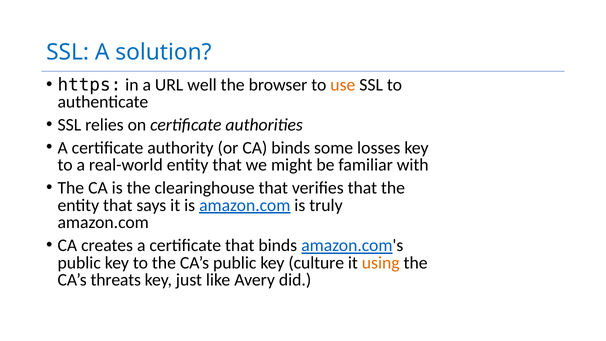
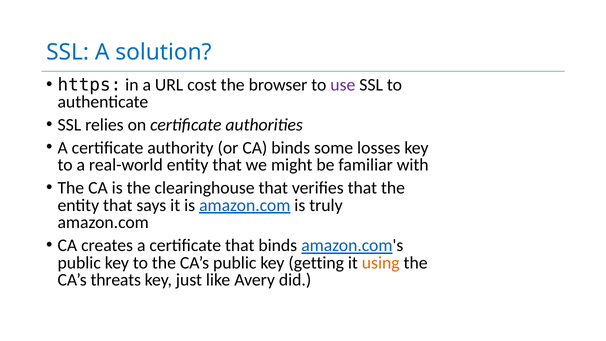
well: well -> cost (202, 85)
use colour: orange -> purple (343, 85)
culture: culture -> getting (316, 263)
